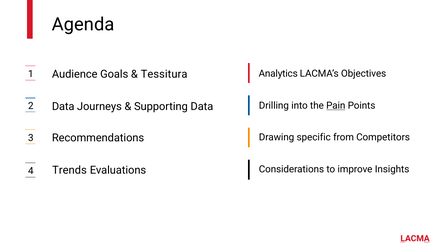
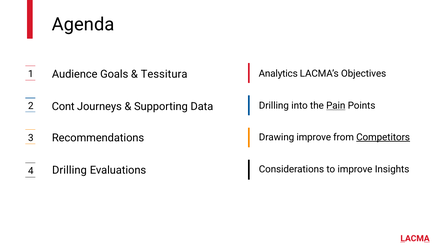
Data: Data -> Cont (63, 106)
Drawing specific: specific -> improve (314, 137)
Competitors underline: none -> present (383, 137)
Trends: Trends -> Drilling (69, 170)
